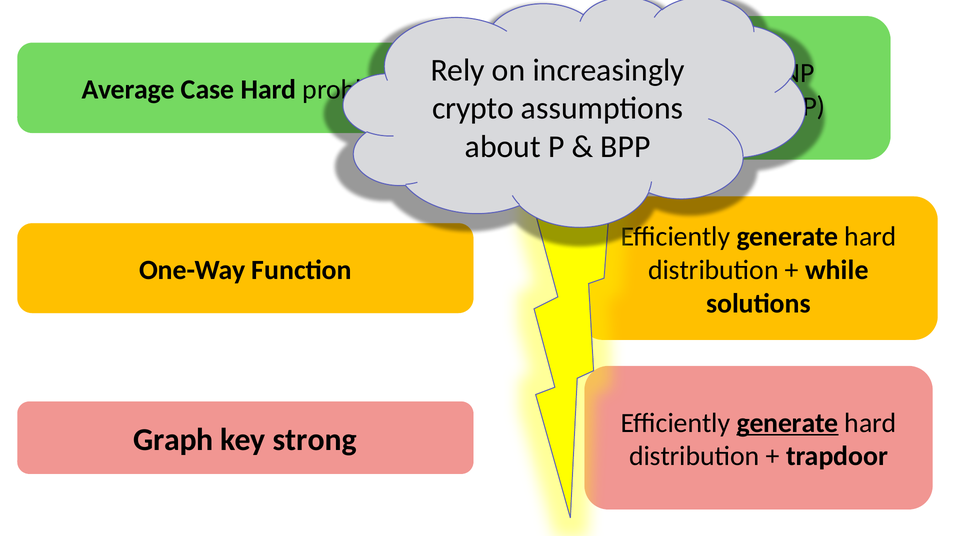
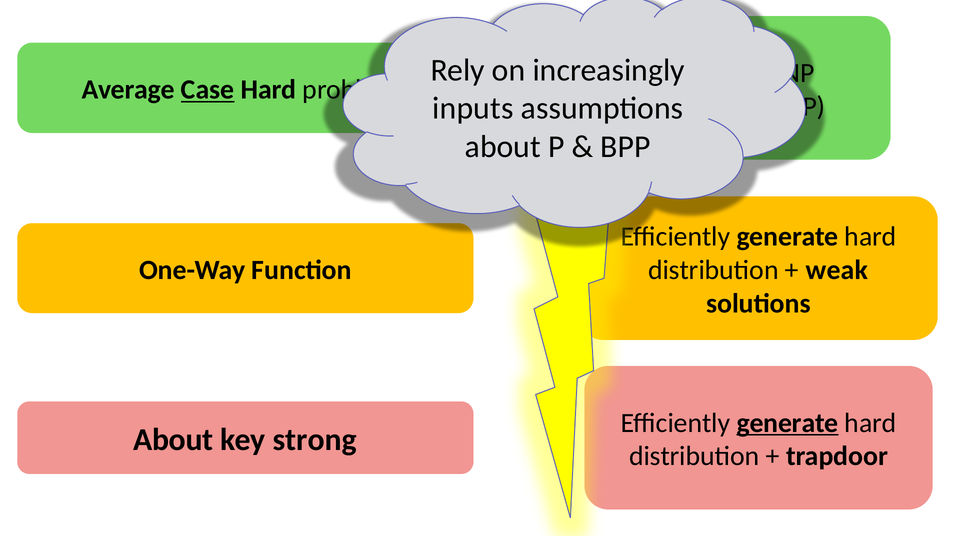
Case underline: none -> present (208, 90)
crypto: crypto -> inputs (473, 108)
while: while -> weak (837, 270)
Graph: Graph -> About (173, 440)
